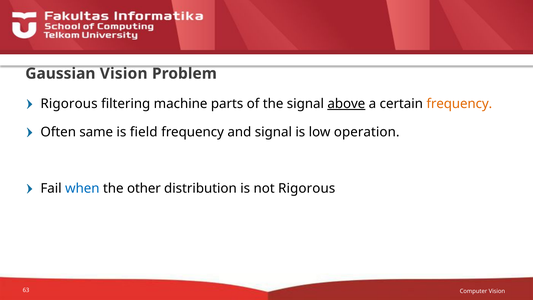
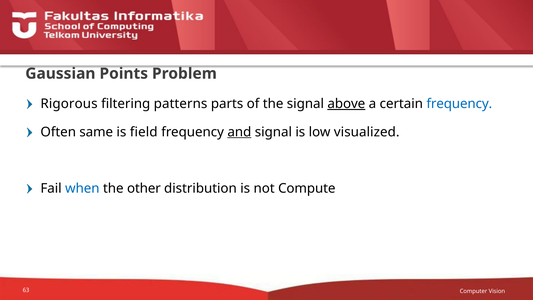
Gaussian Vision: Vision -> Points (124, 74)
machine: machine -> patterns (181, 104)
frequency colour: orange -> blue (459, 104)
and underline: none -> present (239, 132)
operation: operation -> visualized (367, 132)
not Rigorous: Rigorous -> Compute (307, 188)
